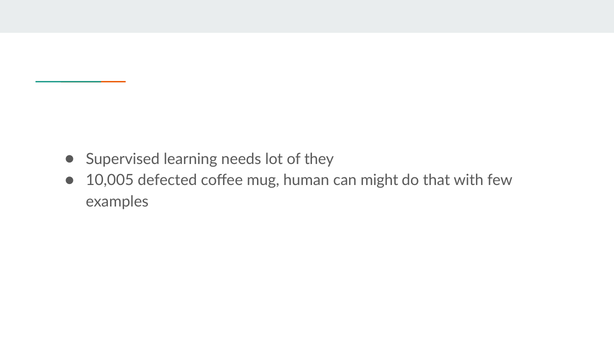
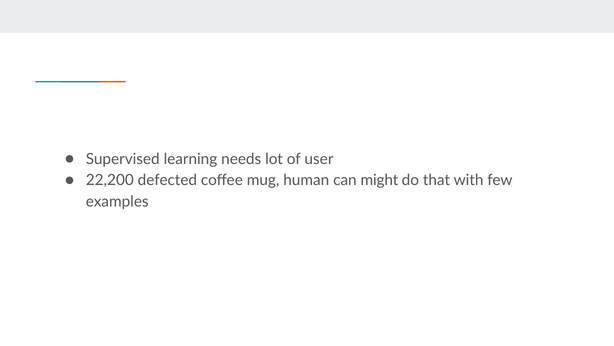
they: they -> user (319, 159)
10,005: 10,005 -> 22,200 (110, 180)
